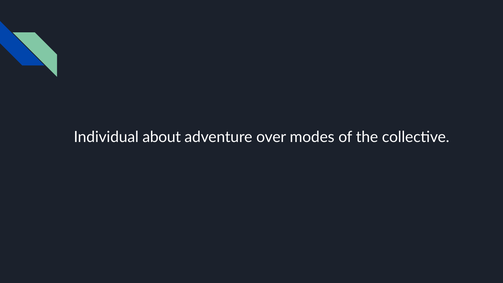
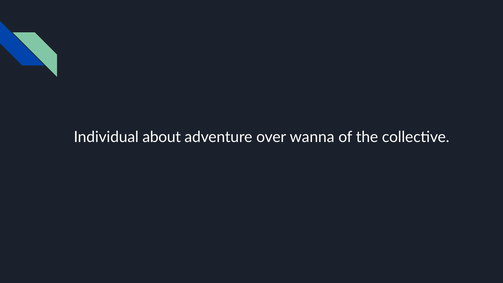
modes: modes -> wanna (312, 137)
